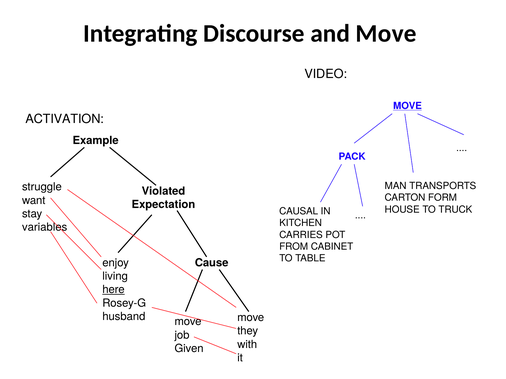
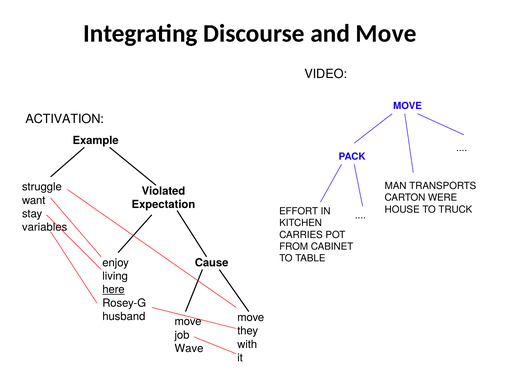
MOVE underline: present -> none (408, 106)
FORM: FORM -> WERE (443, 198)
CAUSAL: CAUSAL -> EFFORT (299, 211)
Given: Given -> Wave (189, 349)
